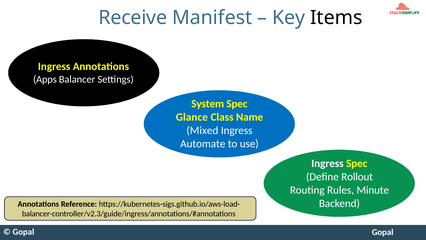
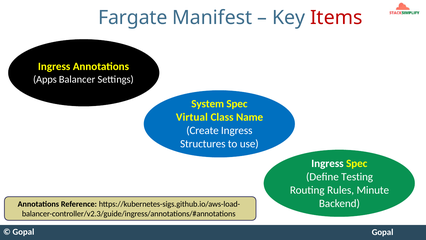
Receive: Receive -> Fargate (133, 18)
Items colour: black -> red (336, 18)
Glance: Glance -> Virtual (192, 117)
Mixed: Mixed -> Create (203, 130)
Automate: Automate -> Structures (203, 143)
Rollout: Rollout -> Testing (357, 176)
